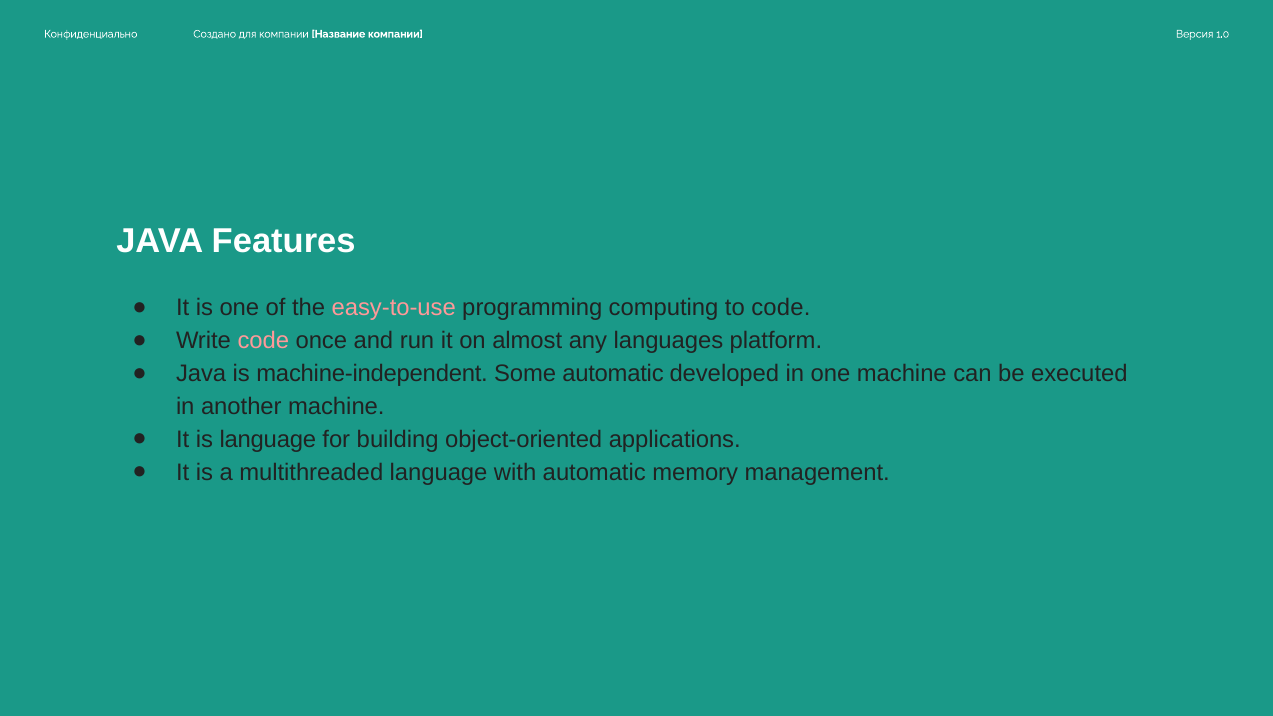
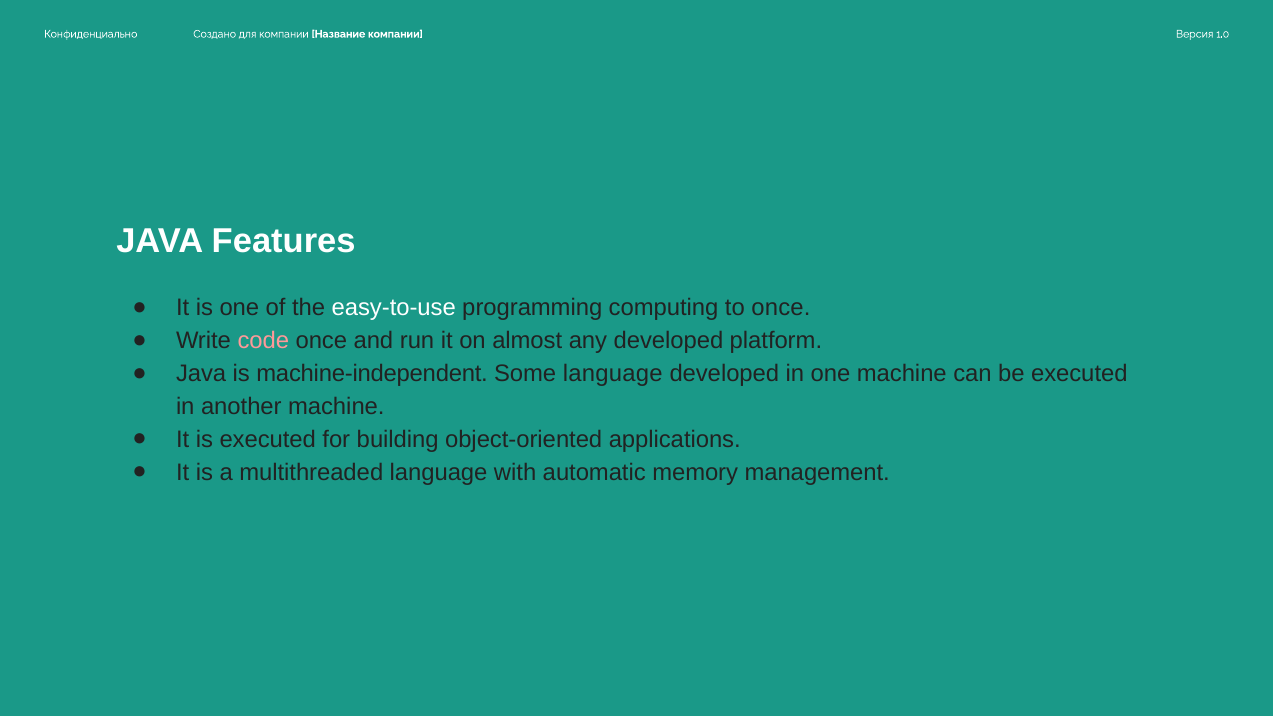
easy-to-use colour: pink -> white (394, 308)
to code: code -> once (781, 308)
any languages: languages -> developed (668, 341)
Some automatic: automatic -> language (613, 374)
is language: language -> executed (268, 440)
